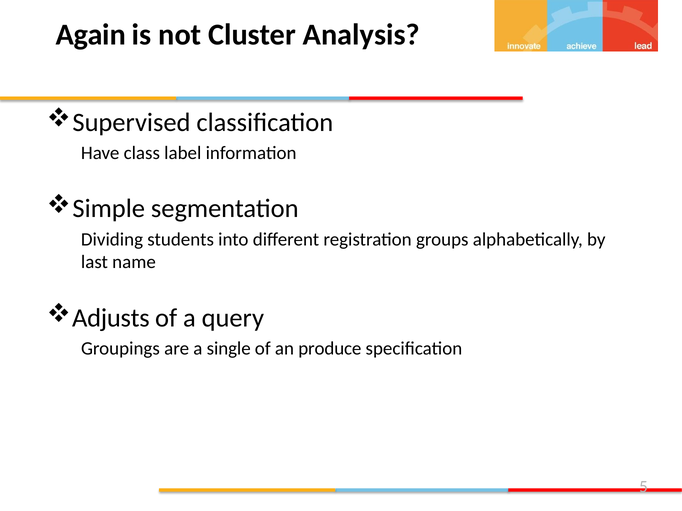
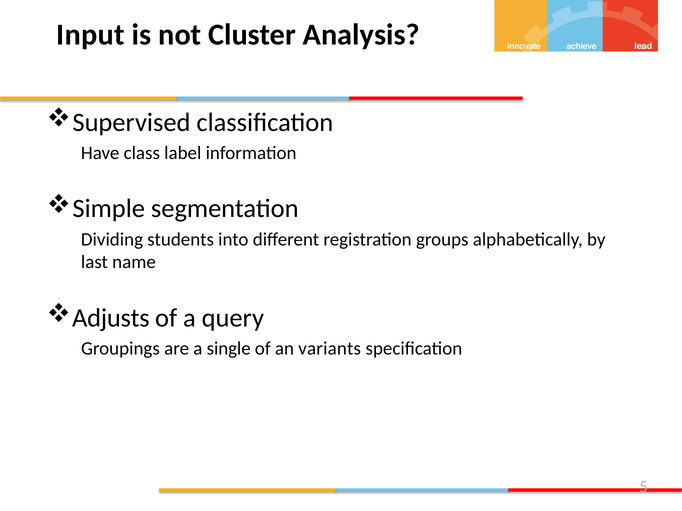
Again: Again -> Input (90, 35)
produce: produce -> variants (330, 349)
